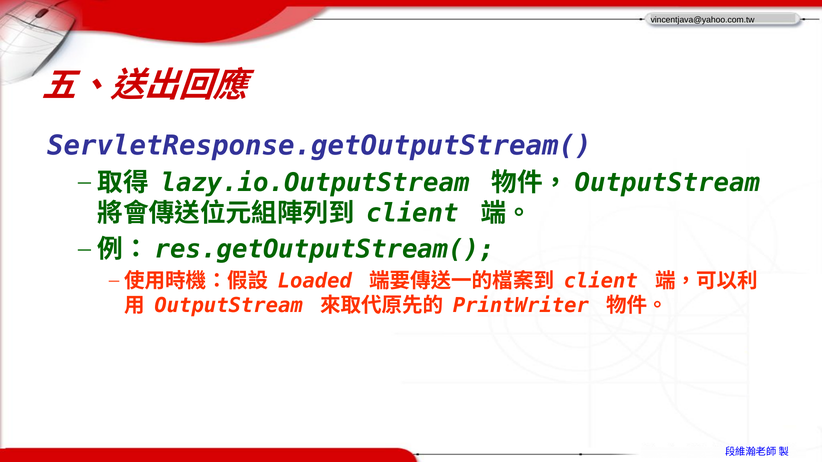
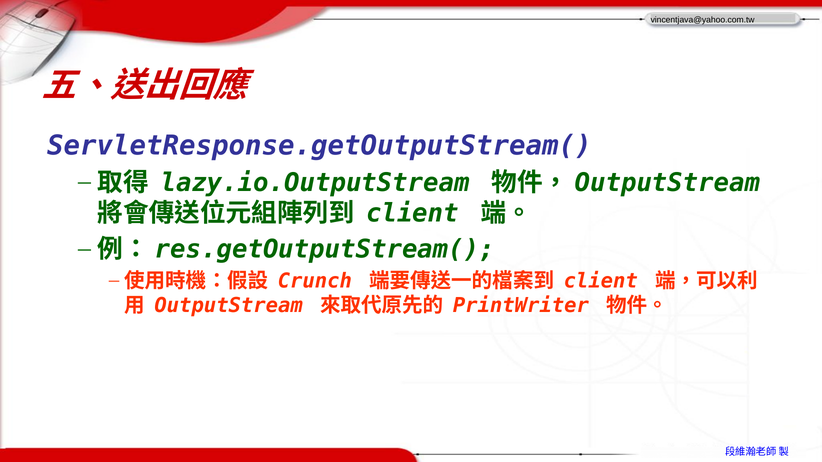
Loaded: Loaded -> Crunch (315, 281)
